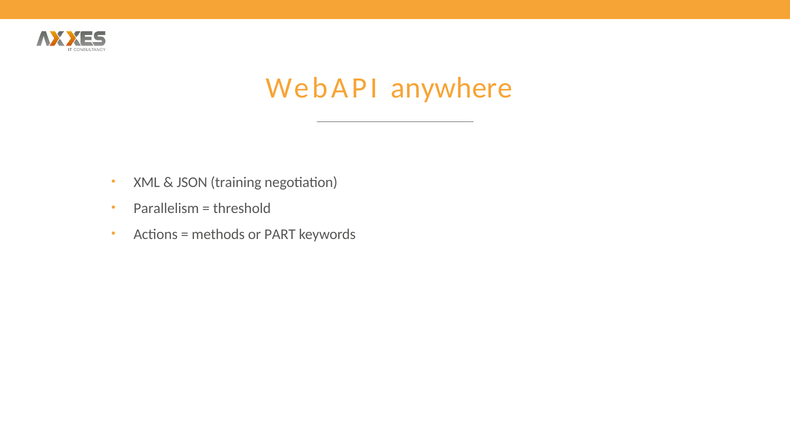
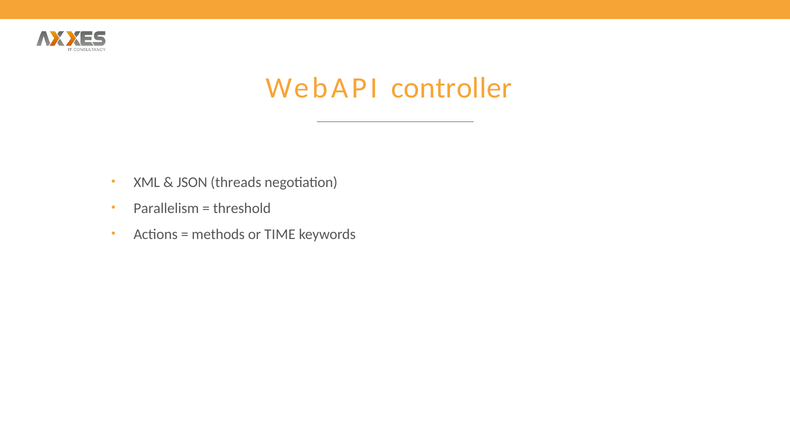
anywhere: anywhere -> controller (452, 88)
training: training -> threads (236, 183)
PART: PART -> TIME (280, 235)
